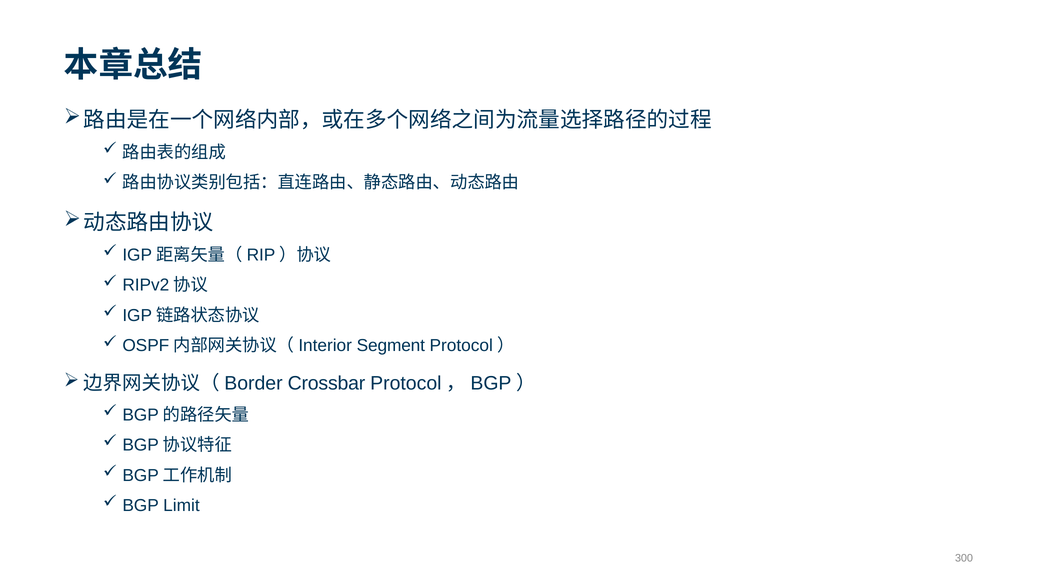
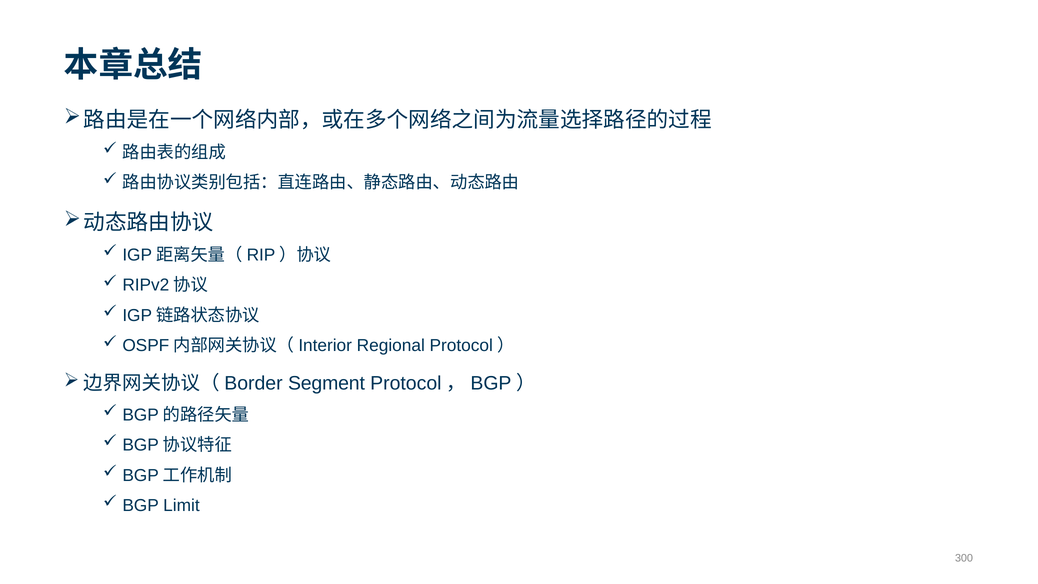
Segment: Segment -> Regional (391, 346)
Crossbar: Crossbar -> Segment (326, 383)
